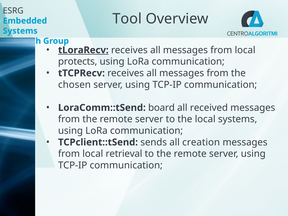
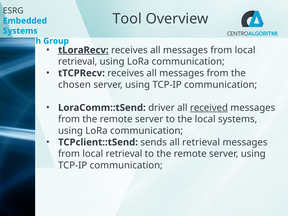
protects: protects -> retrieval (78, 62)
board: board -> driver (161, 108)
received underline: none -> present (209, 108)
all creation: creation -> retrieval (201, 142)
